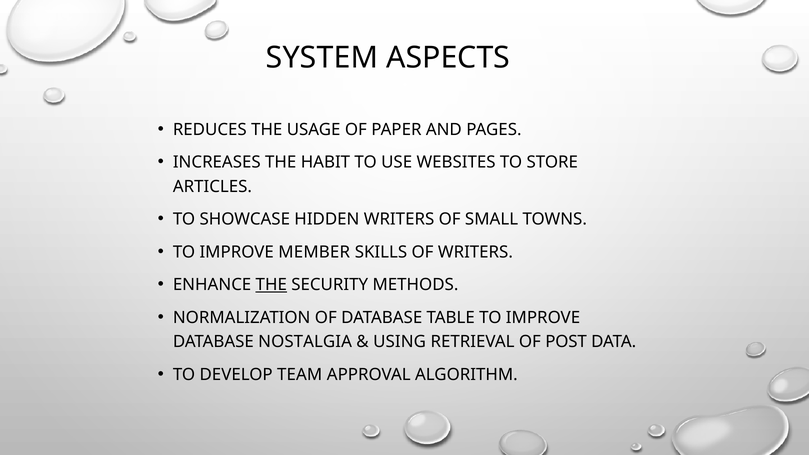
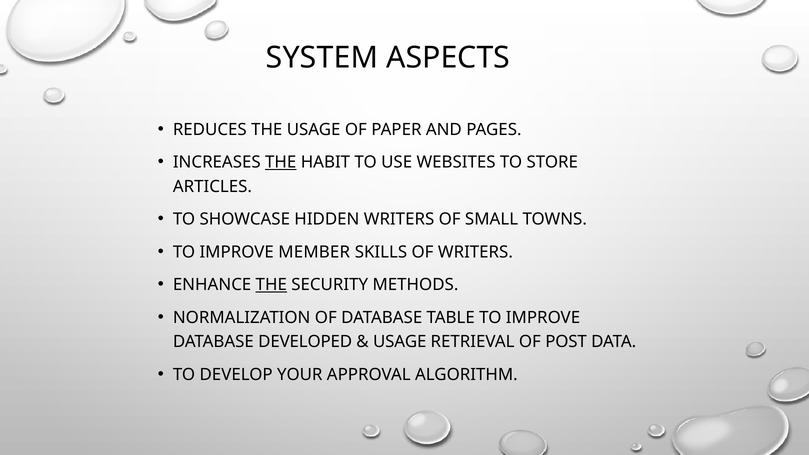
THE underline: none -> present (281, 162)
NOSTALGIA: NOSTALGIA -> DEVELOPED (305, 342)
USING: USING -> USAGE (400, 342)
TEAM: TEAM -> YOUR (300, 375)
